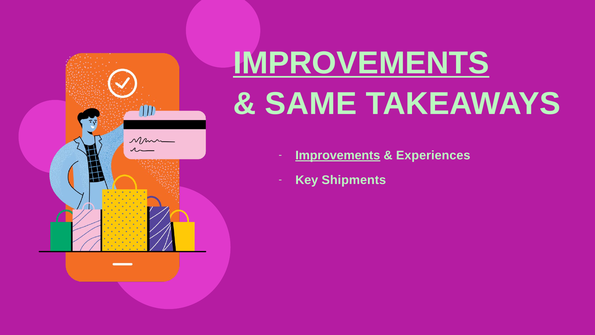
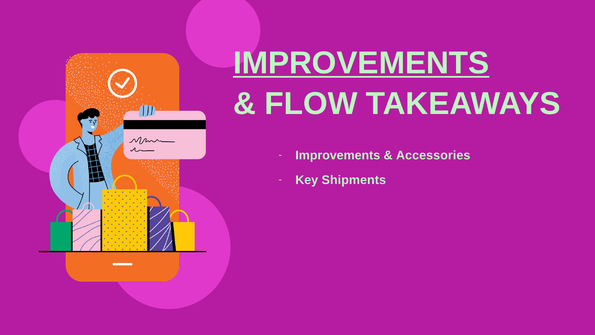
SAME: SAME -> FLOW (311, 104)
Improvements underline: present -> none (338, 155)
Experiences: Experiences -> Accessories (433, 155)
